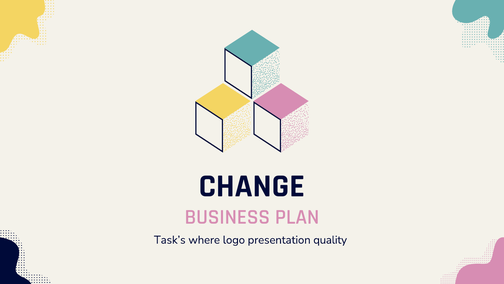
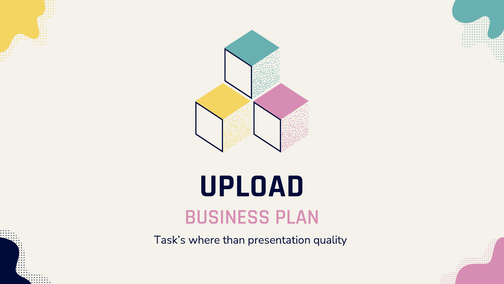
CHANGE: CHANGE -> UPLOAD (252, 185)
logo: logo -> than (234, 240)
